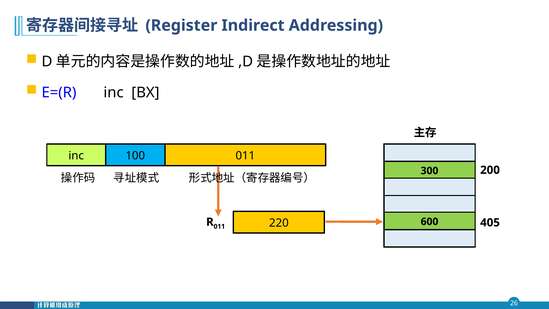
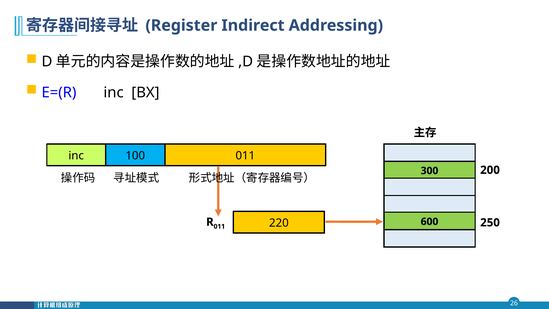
405: 405 -> 250 (490, 222)
